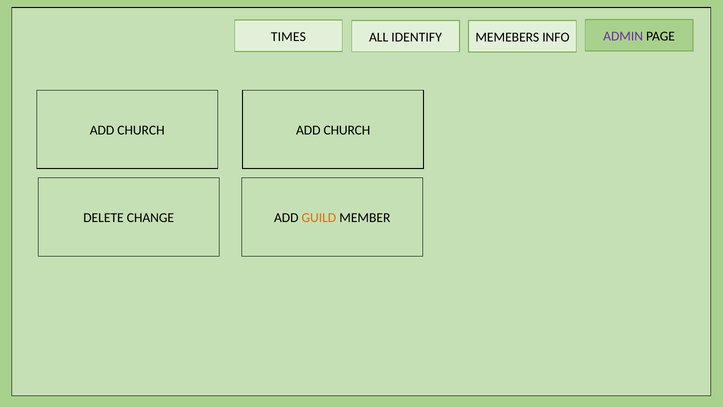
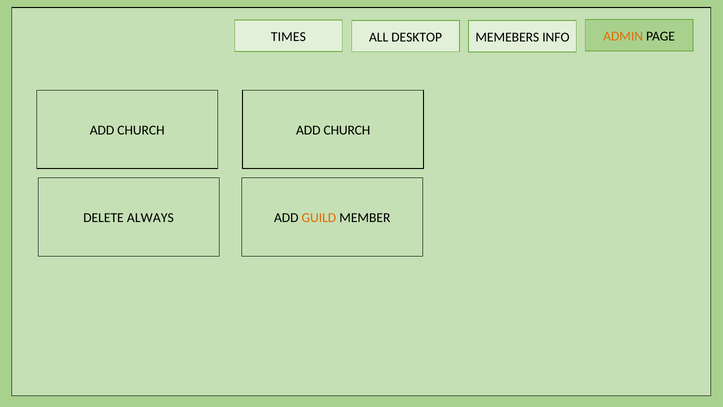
IDENTIFY: IDENTIFY -> DESKTOP (417, 37)
ADMIN colour: purple -> orange (623, 36)
CHANGE: CHANGE -> ALWAYS (150, 218)
